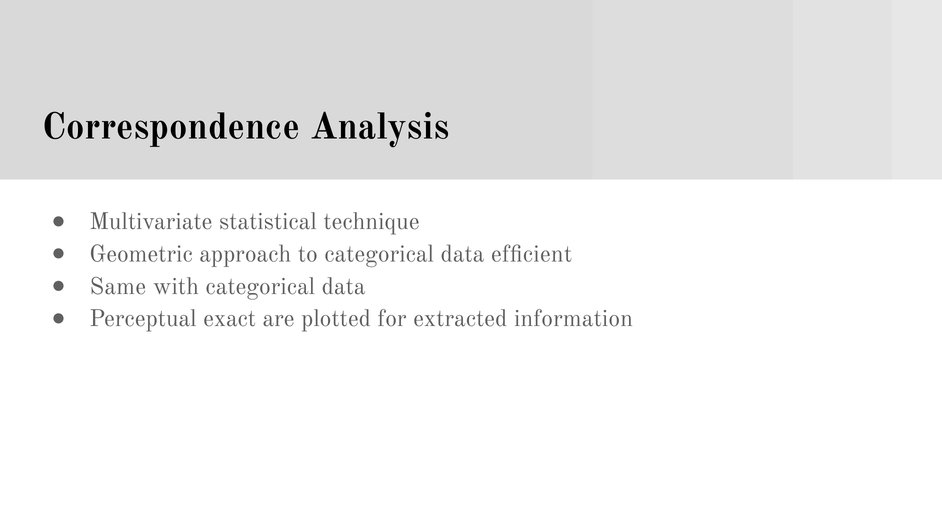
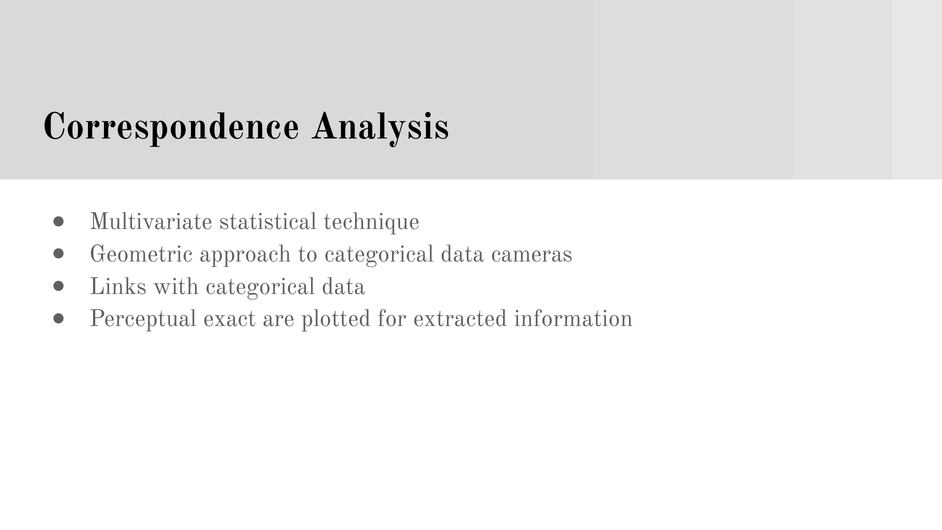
efﬁcient: efﬁcient -> cameras (532, 254)
Same: Same -> Links (118, 286)
